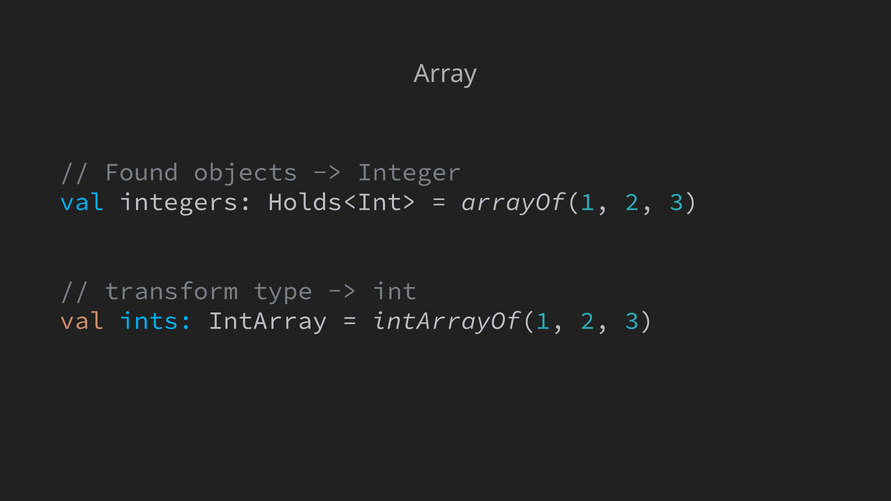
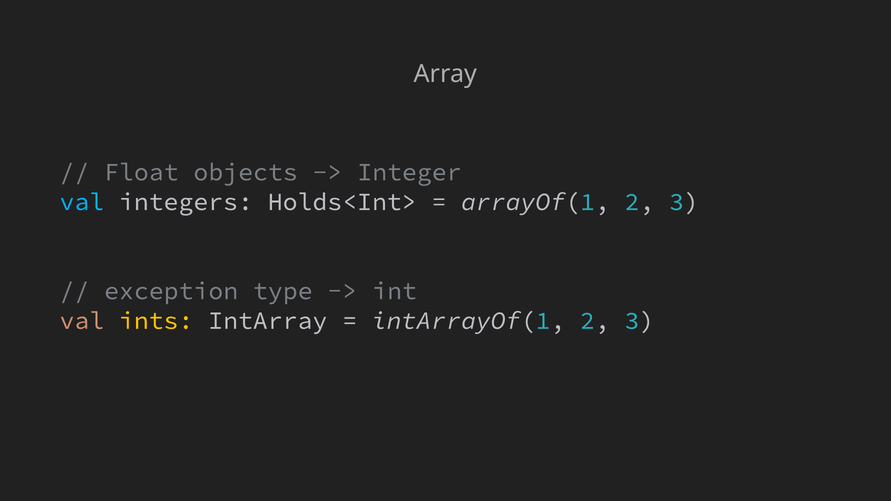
Found: Found -> Float (141, 172)
transform: transform -> exception (171, 291)
ints colour: light blue -> yellow (156, 321)
